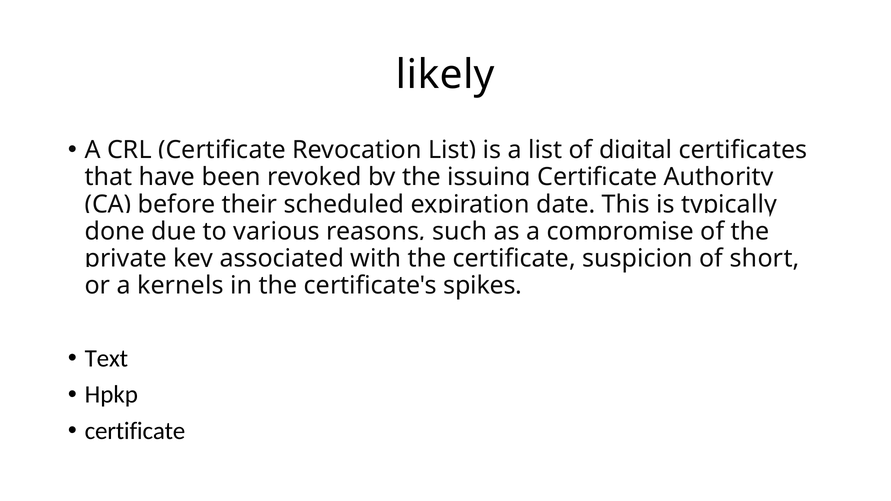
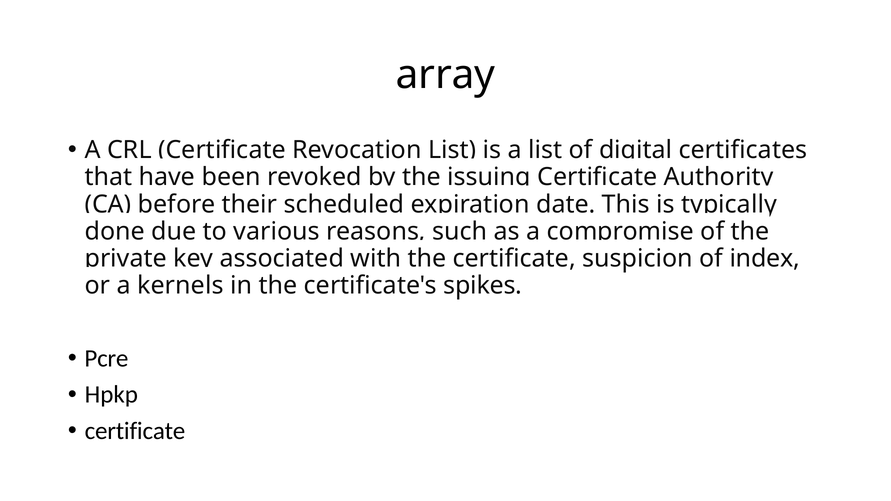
likely: likely -> array (446, 75)
short: short -> index (765, 259)
Text: Text -> Pcre (106, 358)
